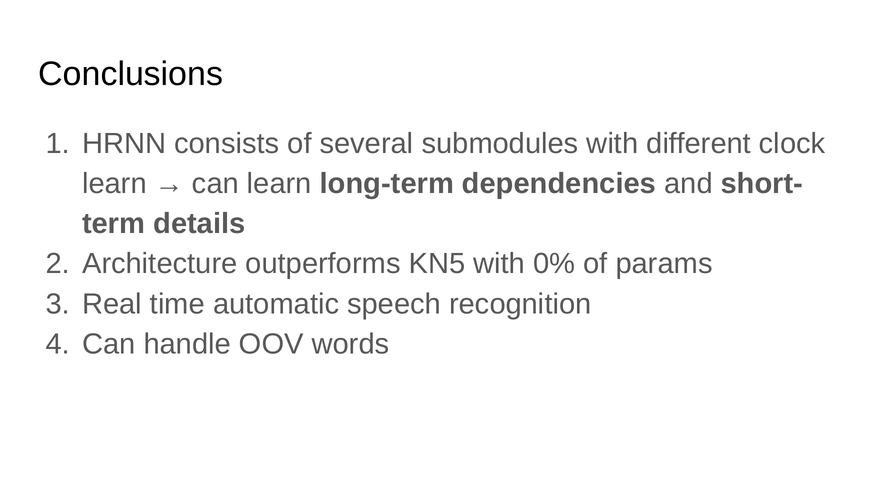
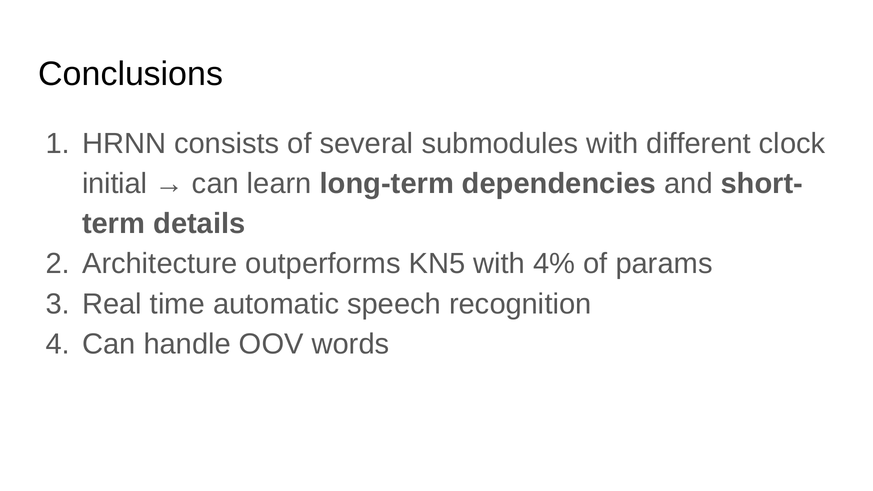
learn: learn -> initial (115, 184)
0%: 0% -> 4% (554, 264)
